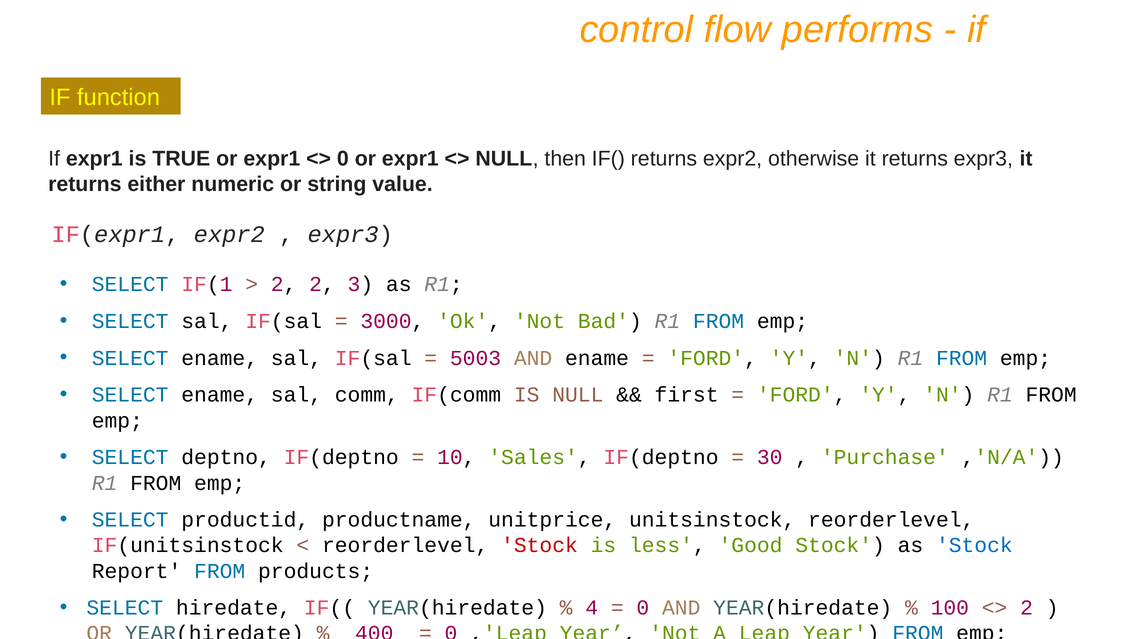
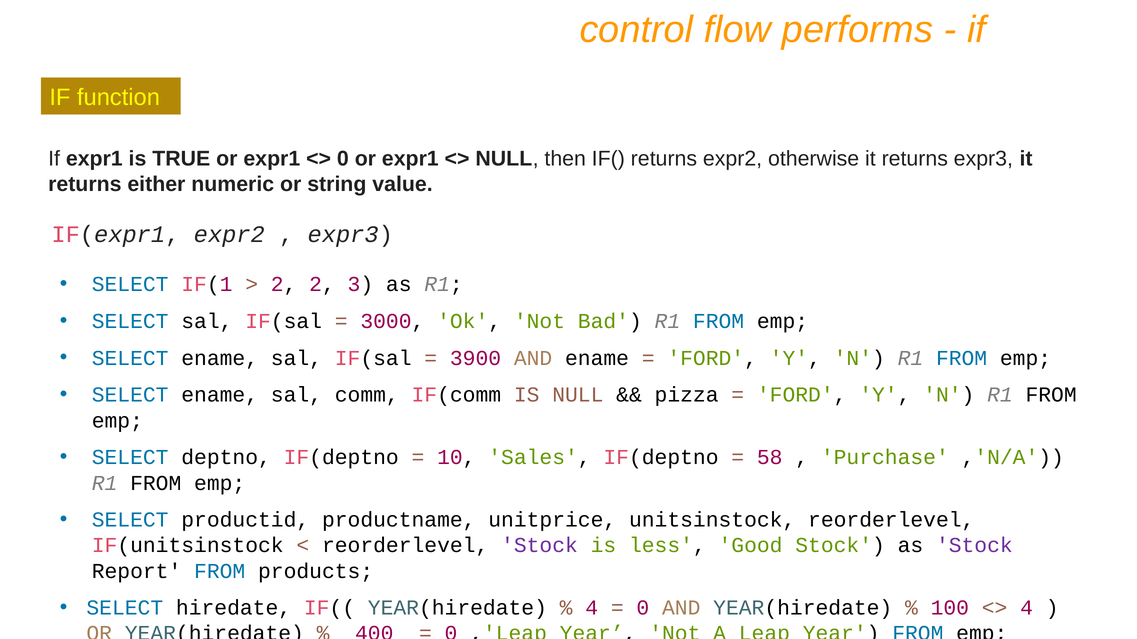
5003: 5003 -> 3900 (476, 358)
first: first -> pizza (687, 395)
30: 30 -> 58 (770, 458)
Stock colour: red -> purple (539, 546)
Stock colour: blue -> purple (974, 546)
2: 2 -> 4 (1027, 608)
